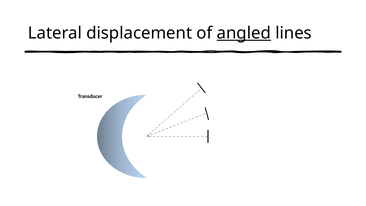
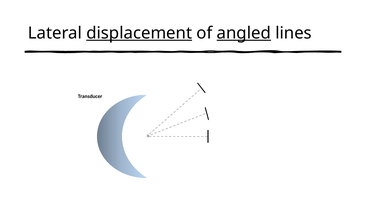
displacement underline: none -> present (139, 33)
